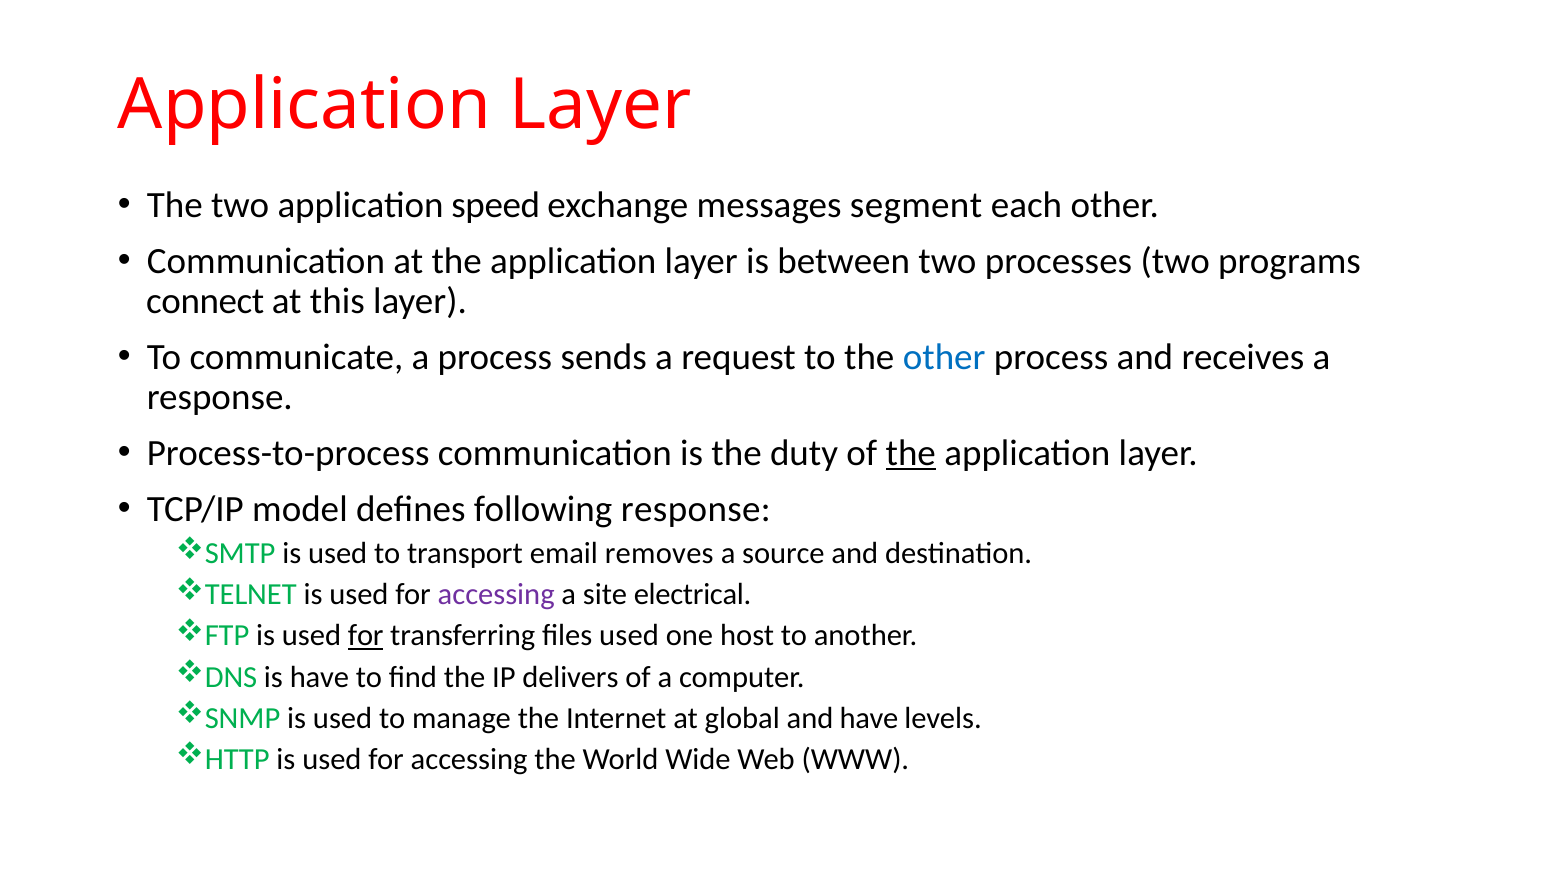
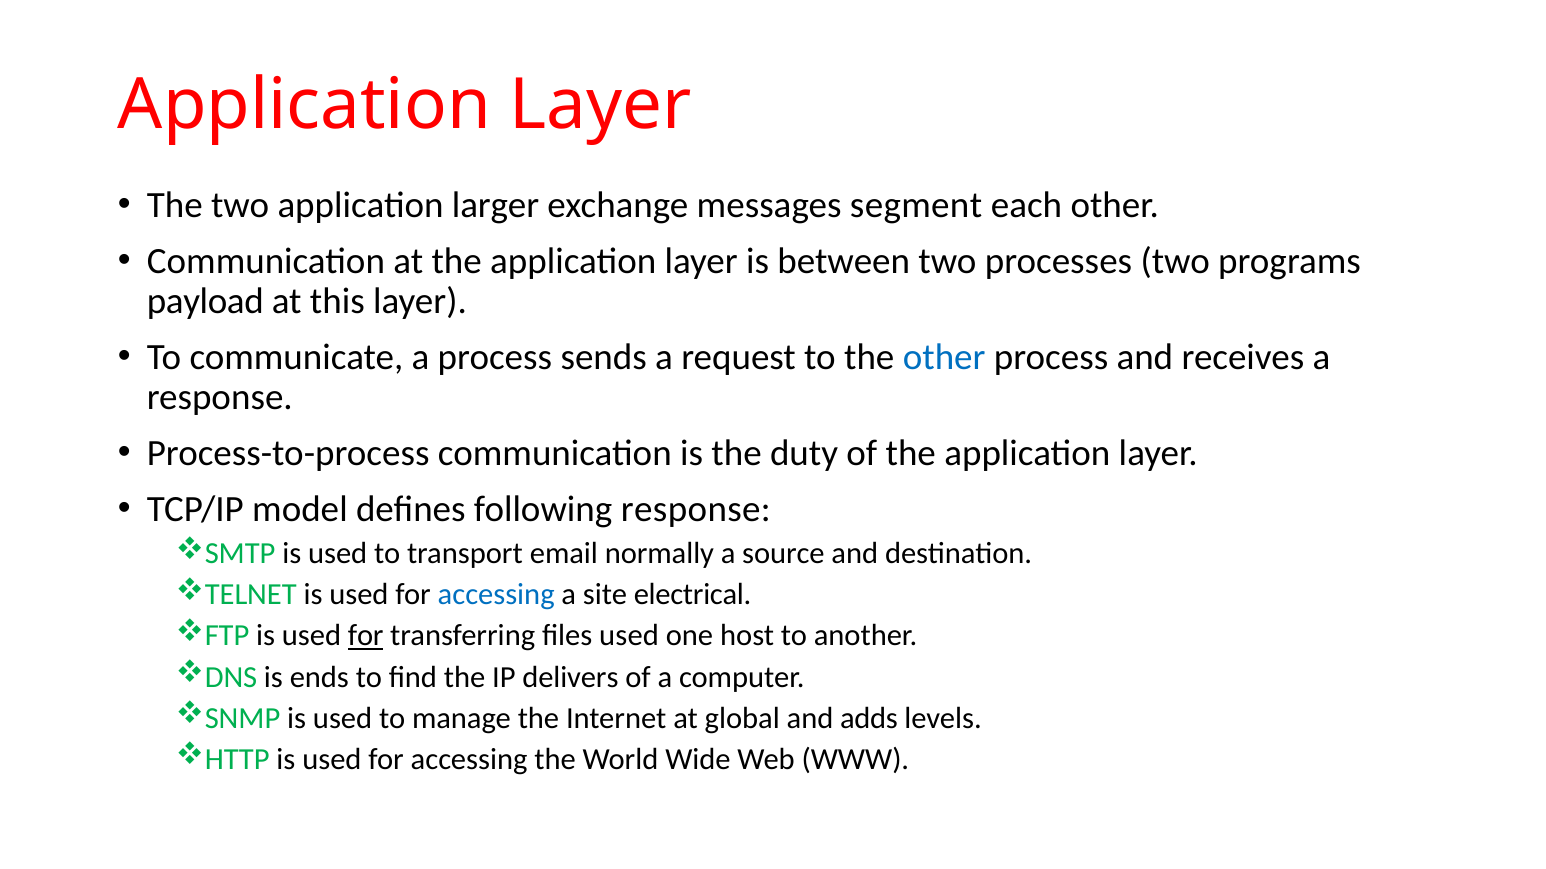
speed: speed -> larger (496, 205)
connect: connect -> payload (205, 301)
the underline: present -> none (911, 453)
removes: removes -> normally (659, 554)
accessing colour: purple -> blue (496, 595)
is have: have -> ends (319, 677)
and have: have -> adds (869, 719)
